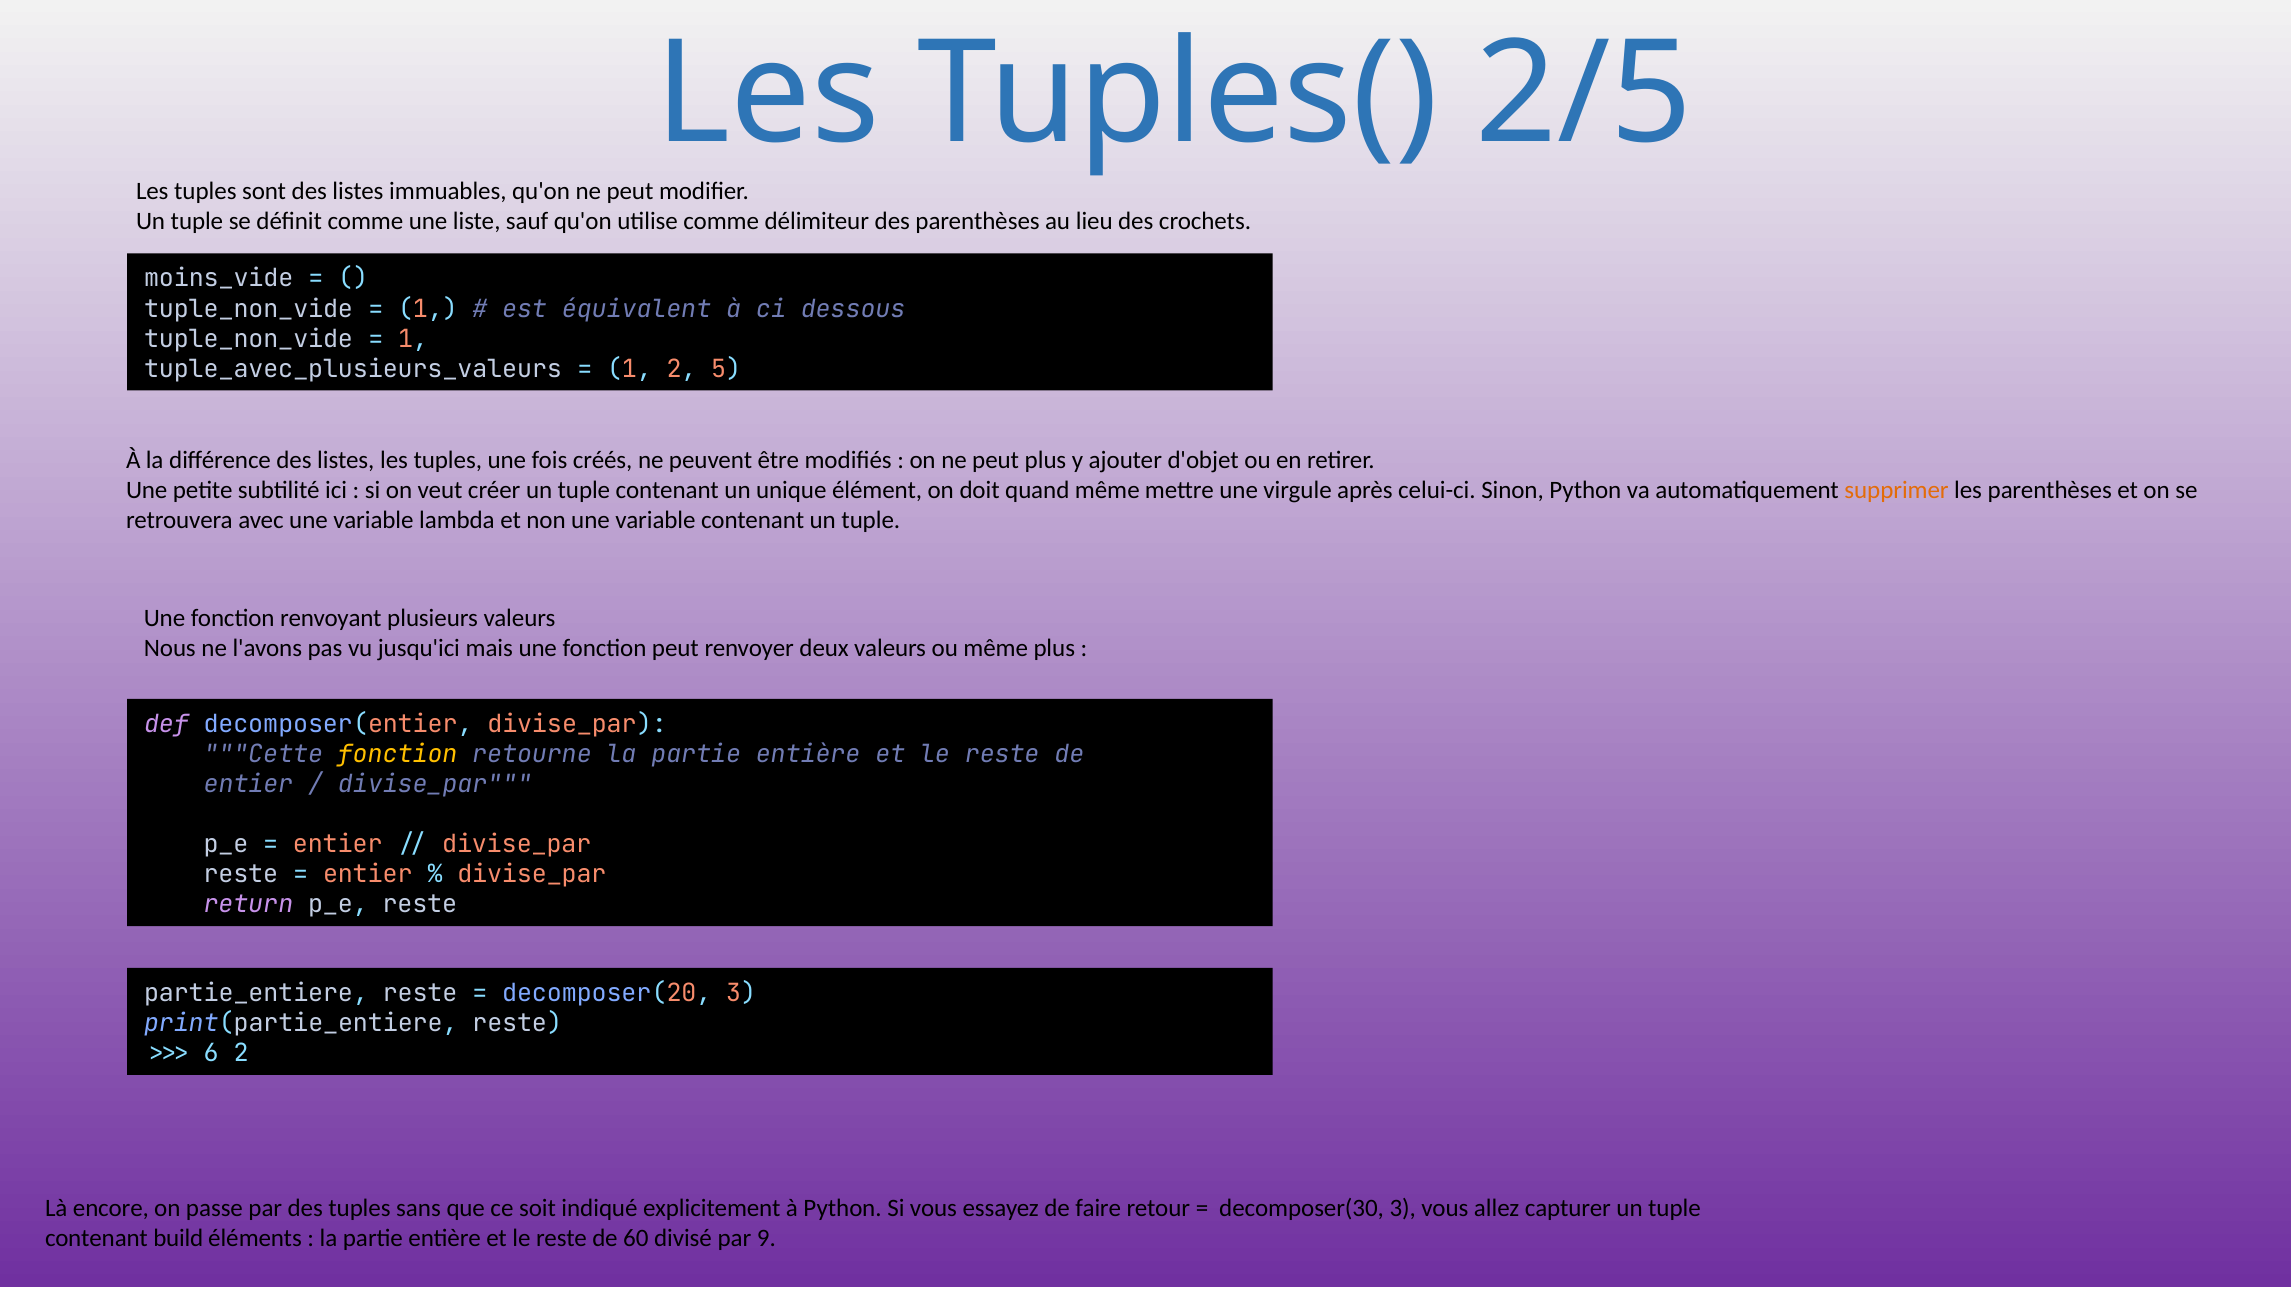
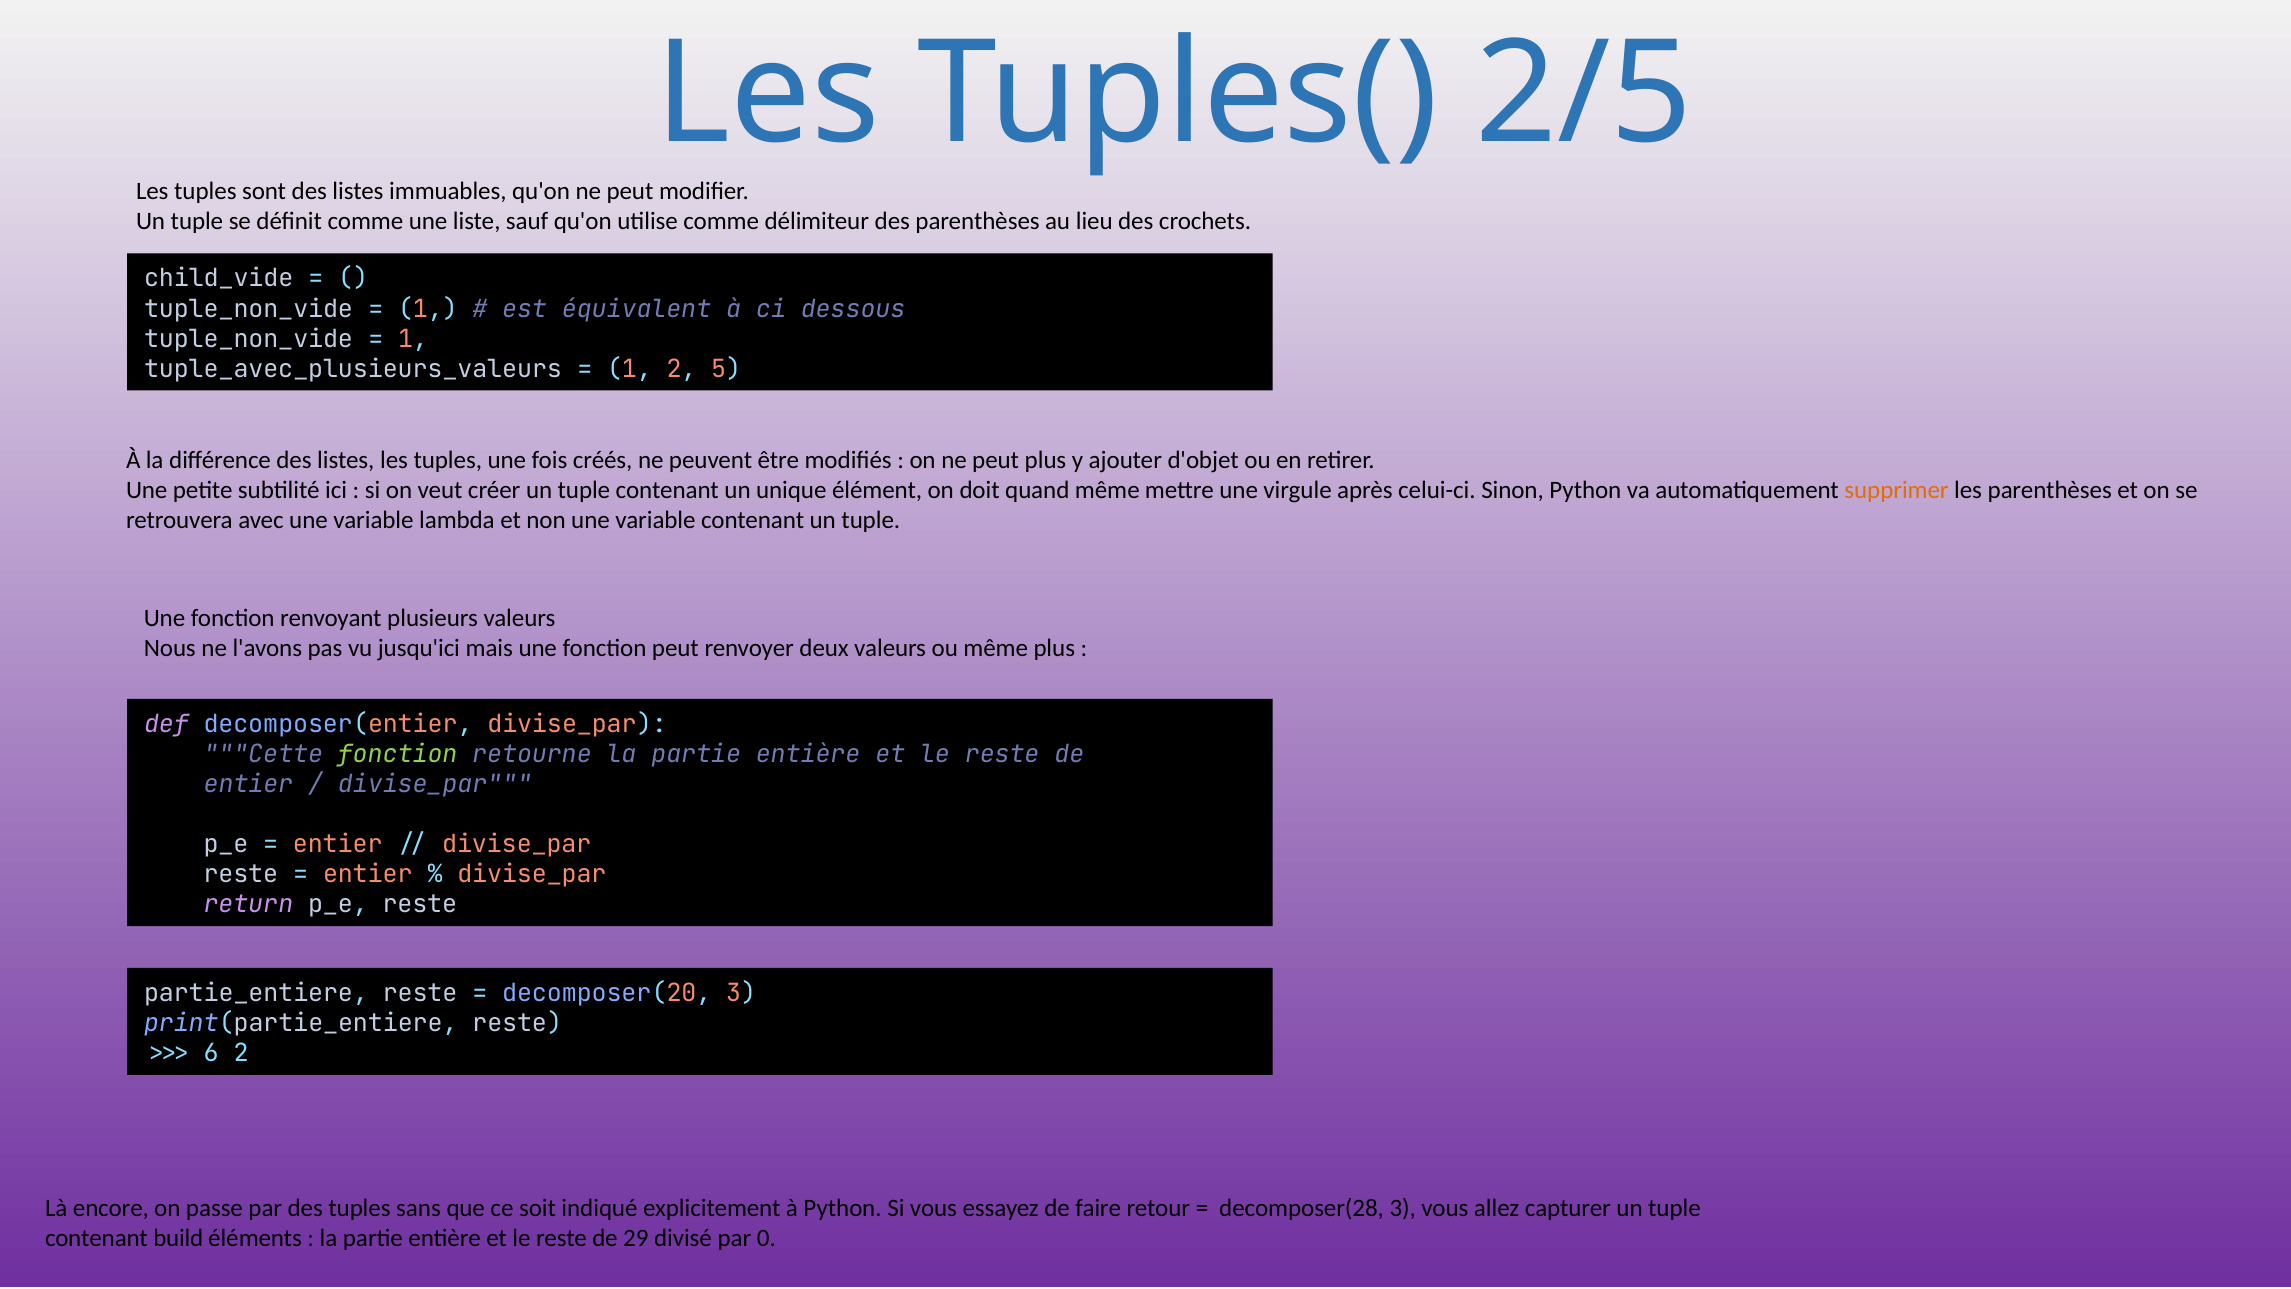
moins_vide: moins_vide -> child_vide (219, 279)
fonction colour: yellow -> light green (398, 754)
decomposer(30: decomposer(30 -> decomposer(28 (1302, 1208)
60: 60 -> 29 (636, 1238)
9: 9 -> 0 (766, 1238)
